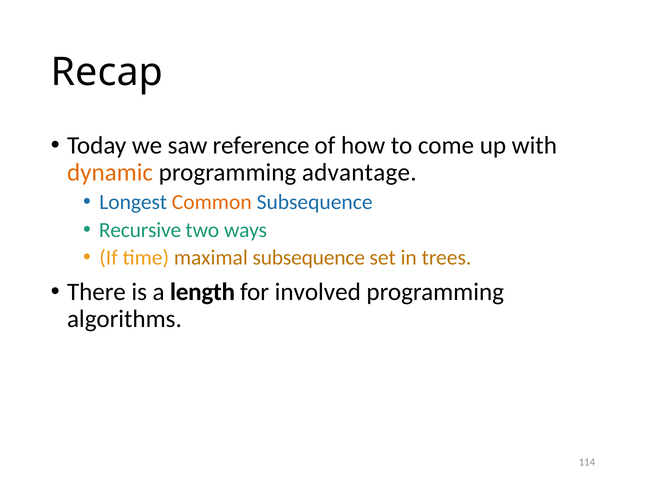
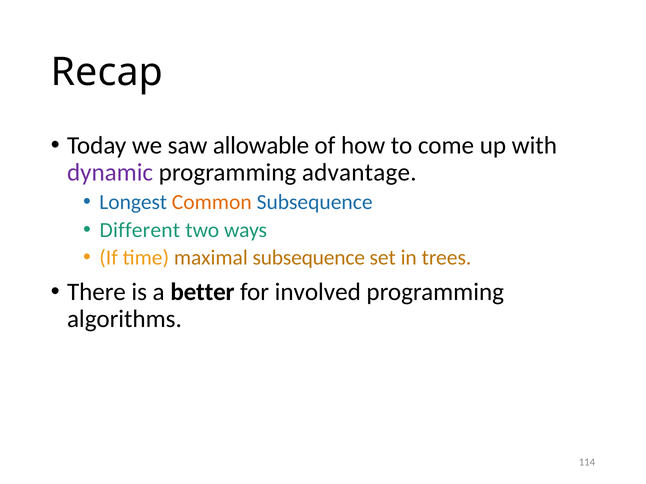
reference: reference -> allowable (261, 146)
dynamic colour: orange -> purple (110, 173)
Recursive: Recursive -> Different (140, 230)
length: length -> better (202, 292)
